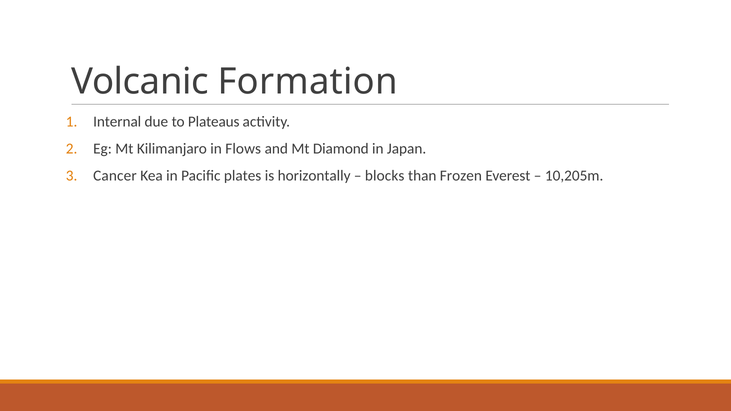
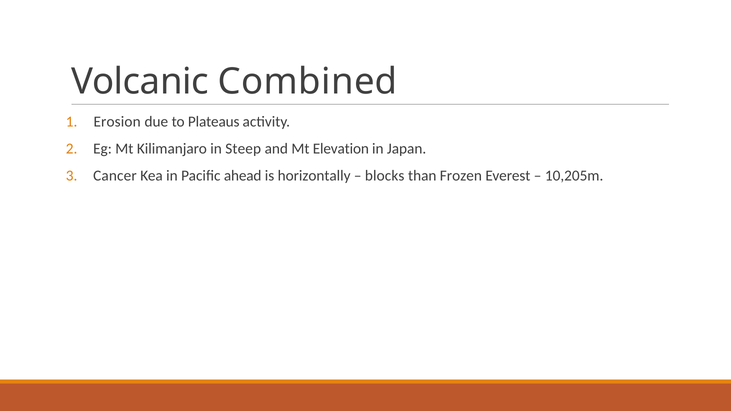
Formation: Formation -> Combined (308, 82)
Internal: Internal -> Erosion (117, 122)
Flows: Flows -> Steep (243, 149)
Diamond: Diamond -> Elevation (341, 149)
plates: plates -> ahead (243, 176)
